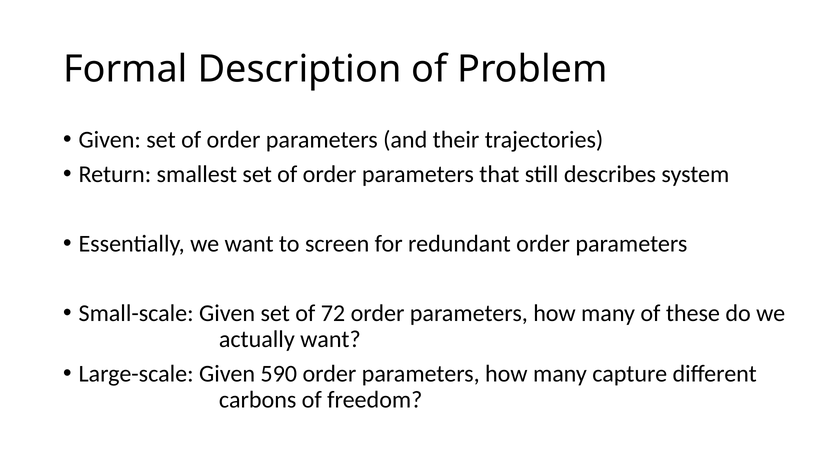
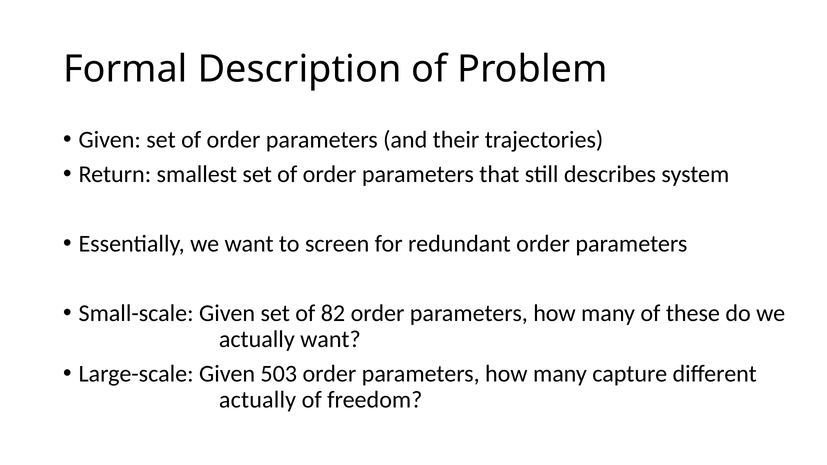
72: 72 -> 82 (333, 313)
590: 590 -> 503 (279, 374)
carbons: carbons -> actually (258, 400)
